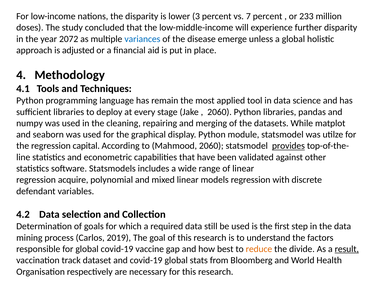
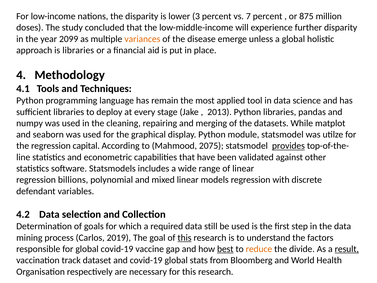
233: 233 -> 875 (306, 16)
2072: 2072 -> 2099 (69, 39)
variances colour: blue -> orange (142, 39)
is adjusted: adjusted -> libraries (78, 50)
2060: 2060 -> 2013 (220, 112)
Mahmood 2060: 2060 -> 2075 (211, 146)
acquire: acquire -> billions (73, 180)
this underline: none -> present (185, 237)
best underline: none -> present (225, 249)
